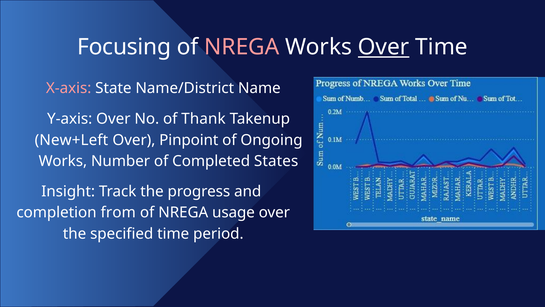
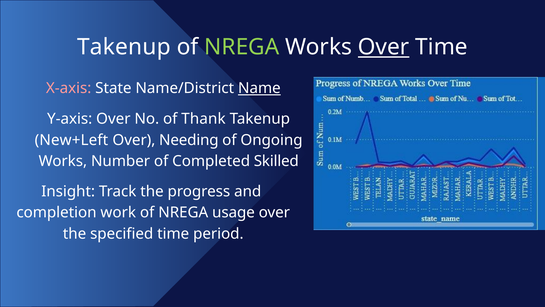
Focusing: Focusing -> Takenup (124, 47)
NREGA colour: pink -> light green (242, 47)
Name underline: none -> present (259, 88)
Pinpoint: Pinpoint -> Needing (189, 140)
States: States -> Skilled (276, 161)
from: from -> work (118, 212)
